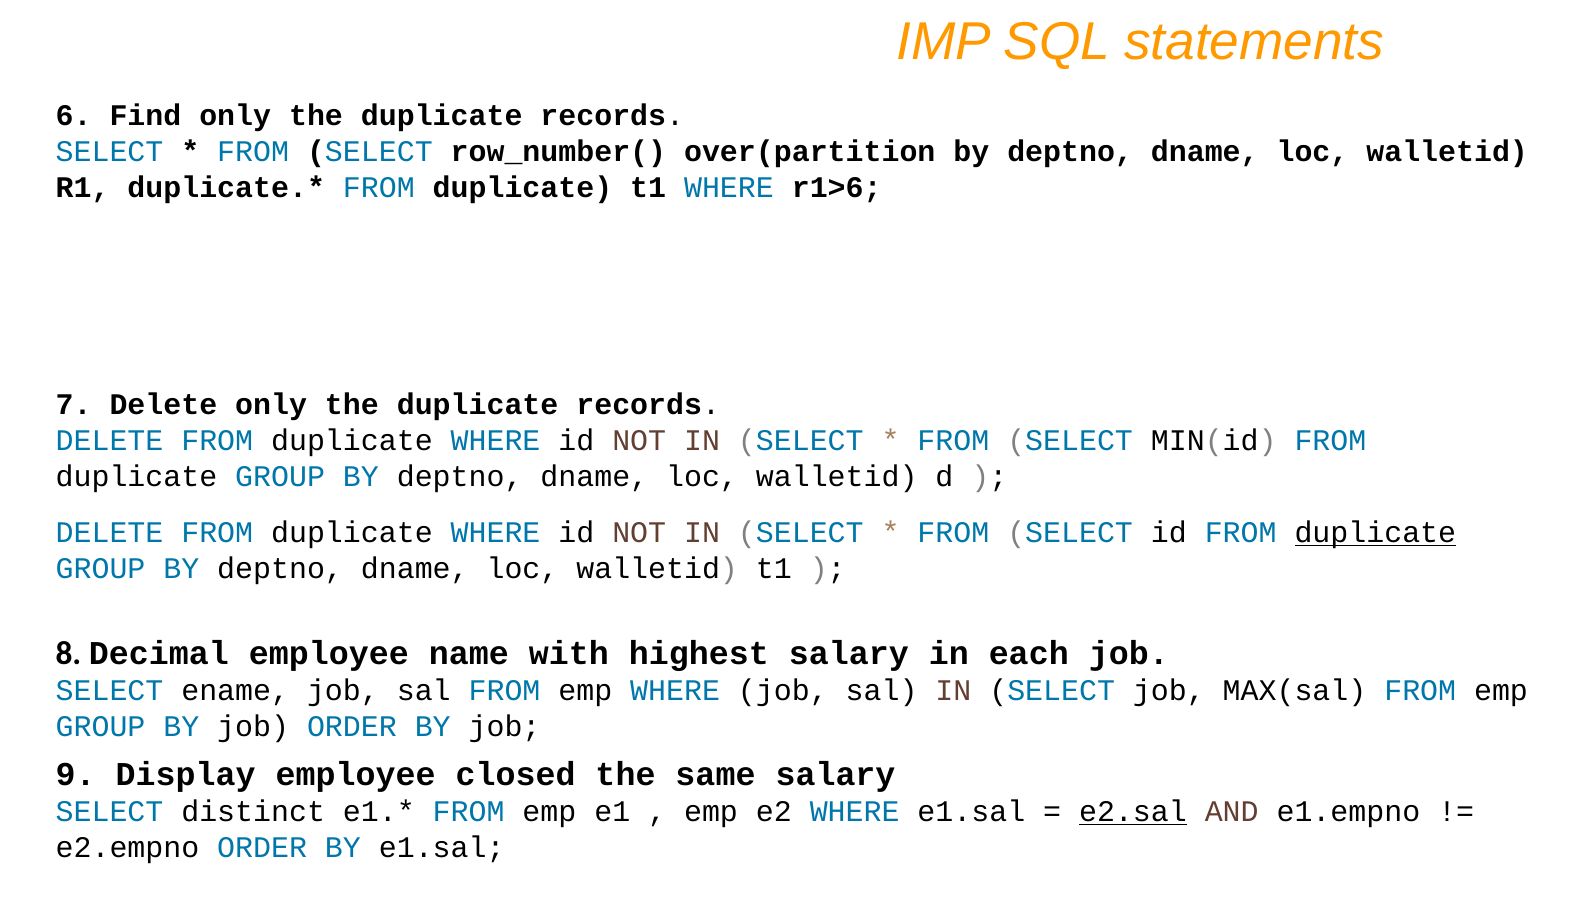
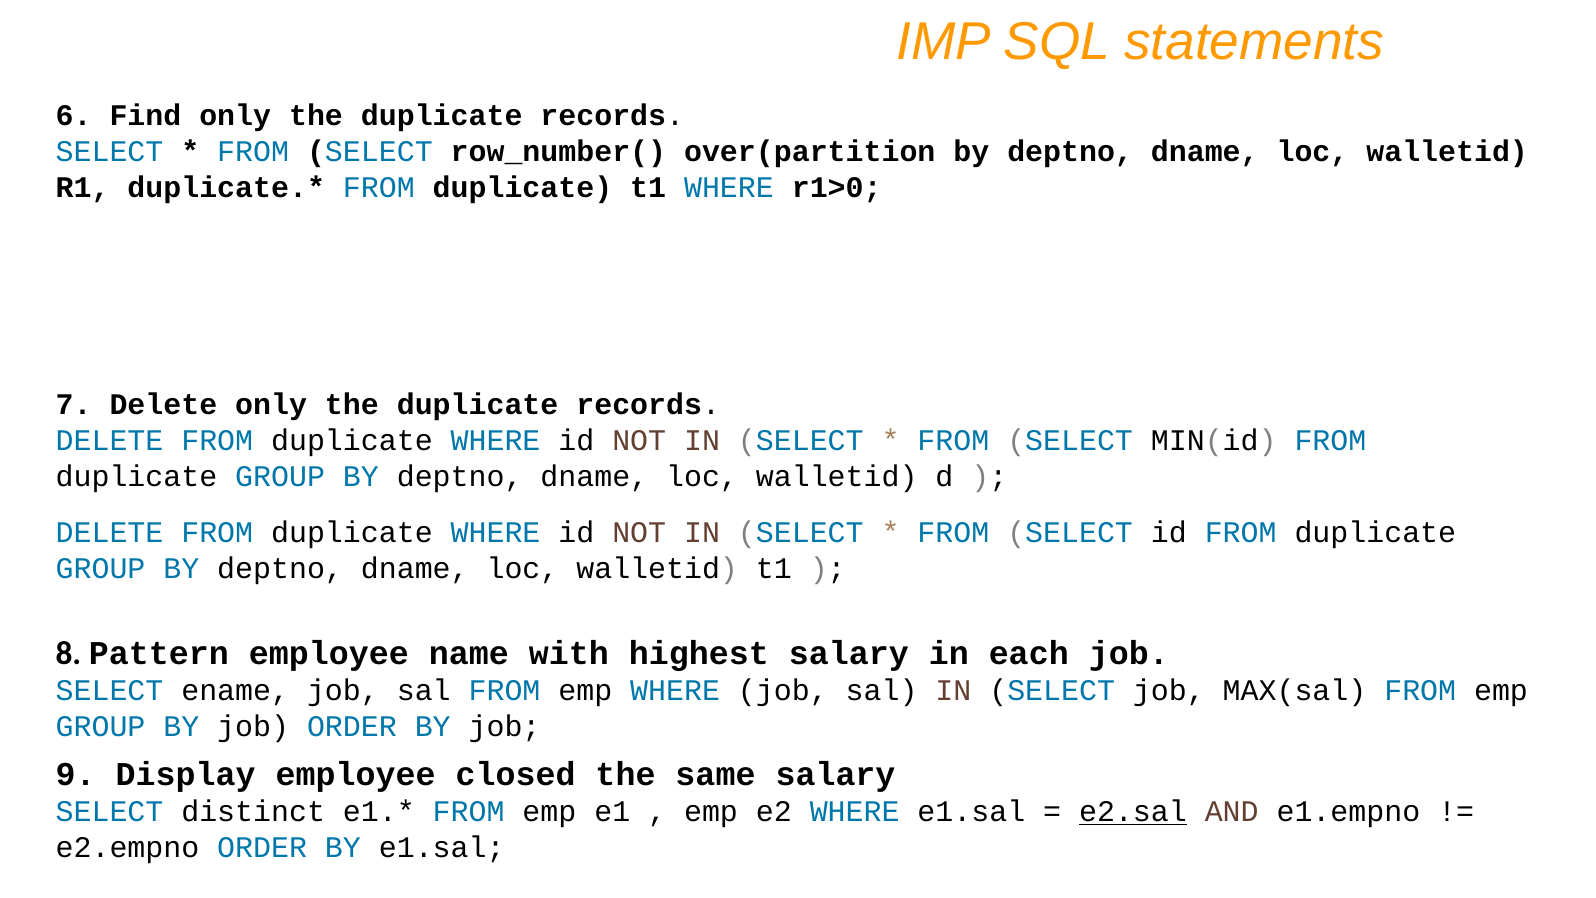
r1>6: r1>6 -> r1>0 (837, 187)
duplicate underline: present -> none (1375, 532)
Decimal: Decimal -> Pattern (159, 653)
